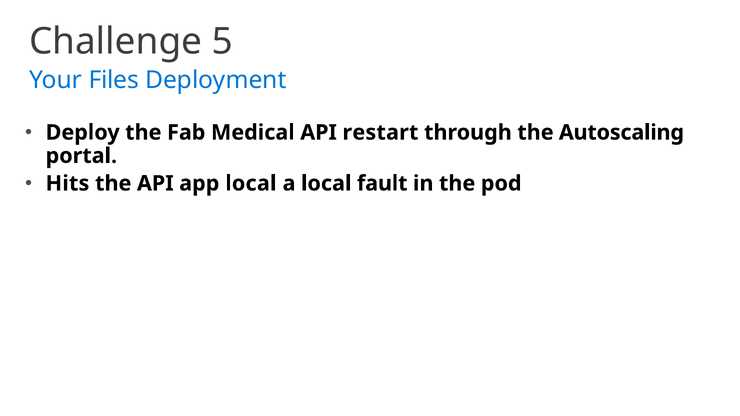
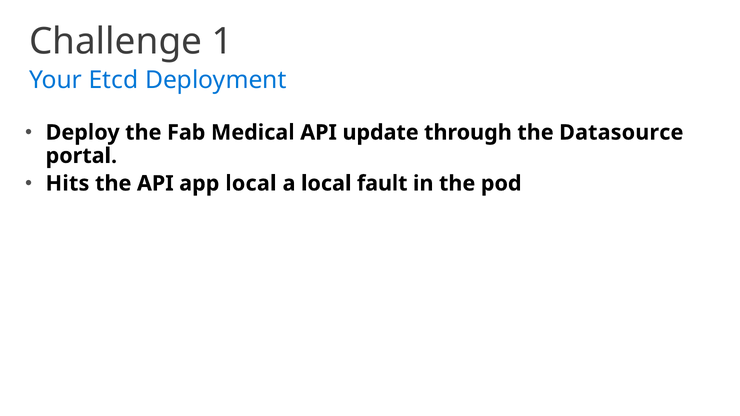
5: 5 -> 1 (222, 42)
Files: Files -> Etcd (114, 80)
restart: restart -> update (381, 133)
Autoscaling: Autoscaling -> Datasource (621, 133)
